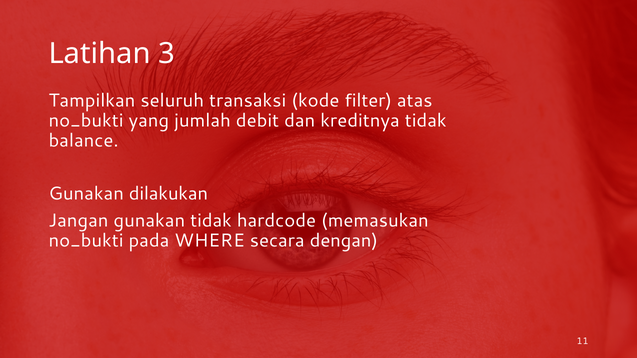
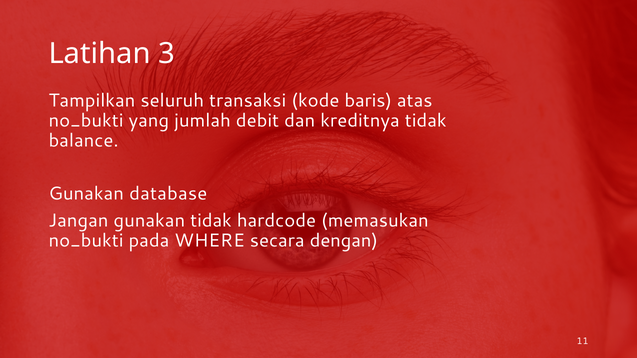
filter: filter -> baris (368, 101)
dilakukan: dilakukan -> database (168, 194)
